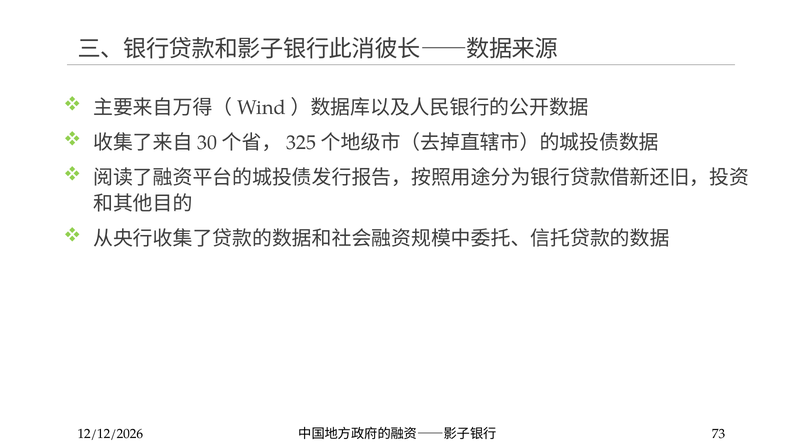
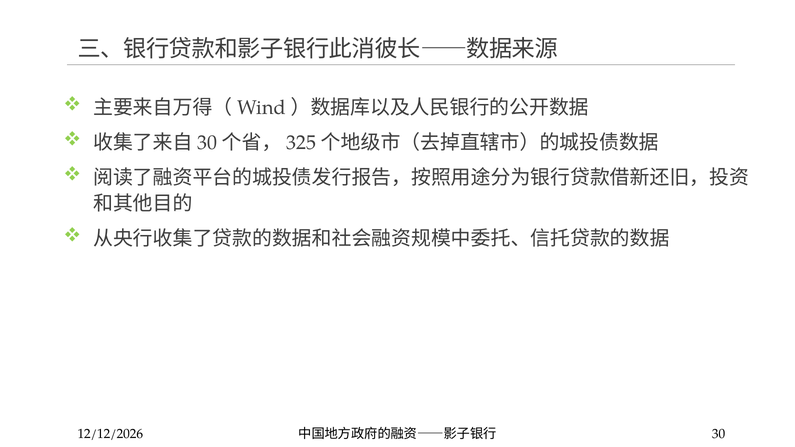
73: 73 -> 30 (719, 434)
